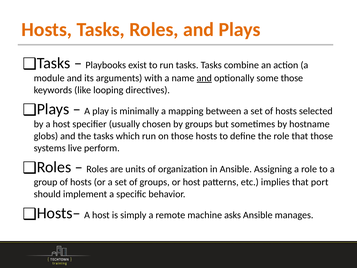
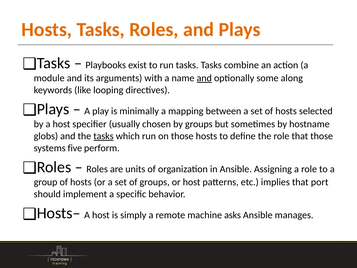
some those: those -> along (292, 78)
tasks underline: none -> present (103, 136)
live: live -> five (75, 148)
